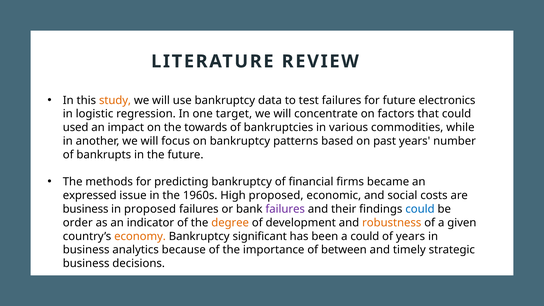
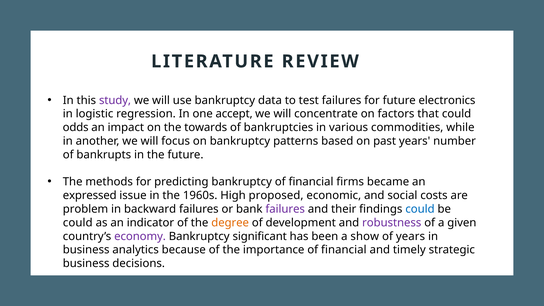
study colour: orange -> purple (115, 100)
target: target -> accept (234, 114)
used: used -> odds (76, 127)
business: business -> problem (85, 209)
in proposed: proposed -> backward (150, 209)
order: order -> could (78, 223)
robustness colour: orange -> purple (392, 223)
economy colour: orange -> purple (140, 236)
a could: could -> show (365, 236)
importance of between: between -> financial (344, 250)
